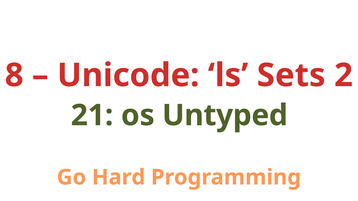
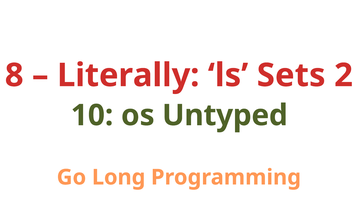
Unicode: Unicode -> Literally (128, 75)
21: 21 -> 10 (92, 116)
Hard: Hard -> Long (119, 178)
